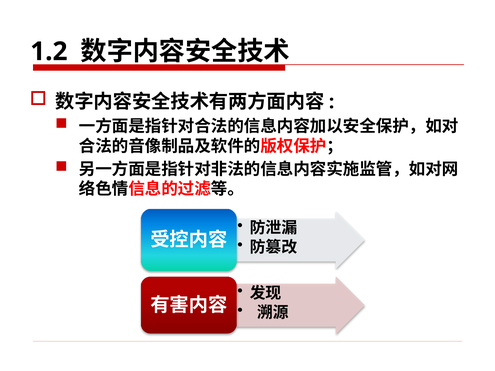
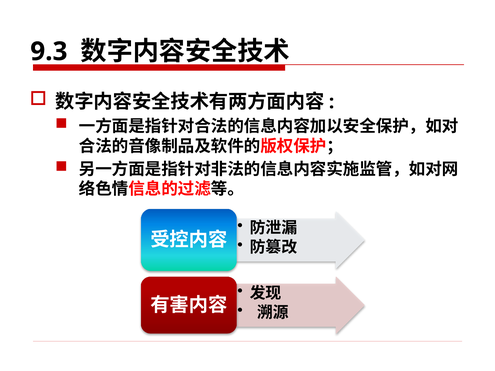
1.2: 1.2 -> 9.3 (49, 52)
